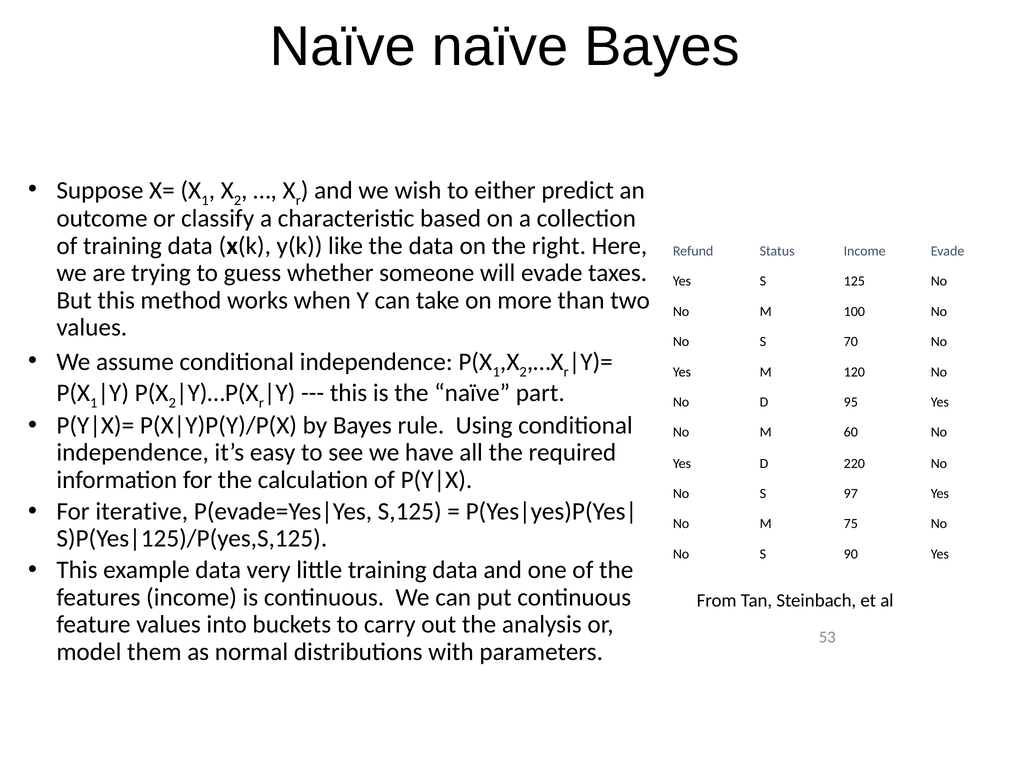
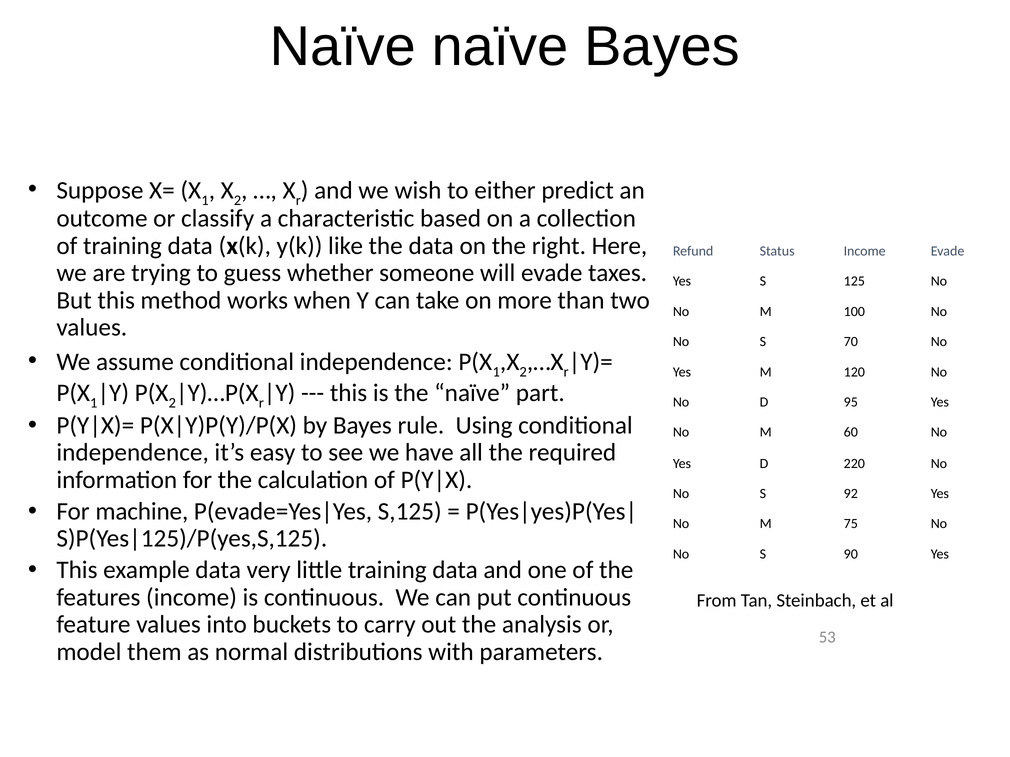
97: 97 -> 92 (851, 494)
iterative: iterative -> machine (142, 512)
